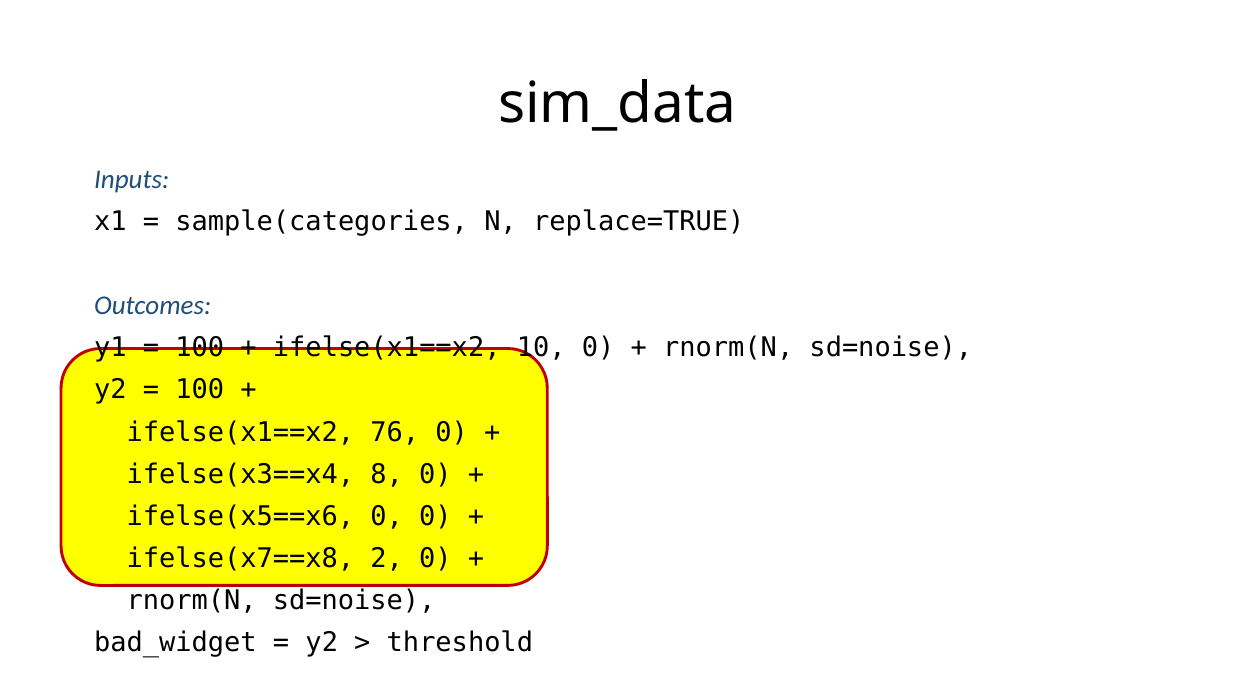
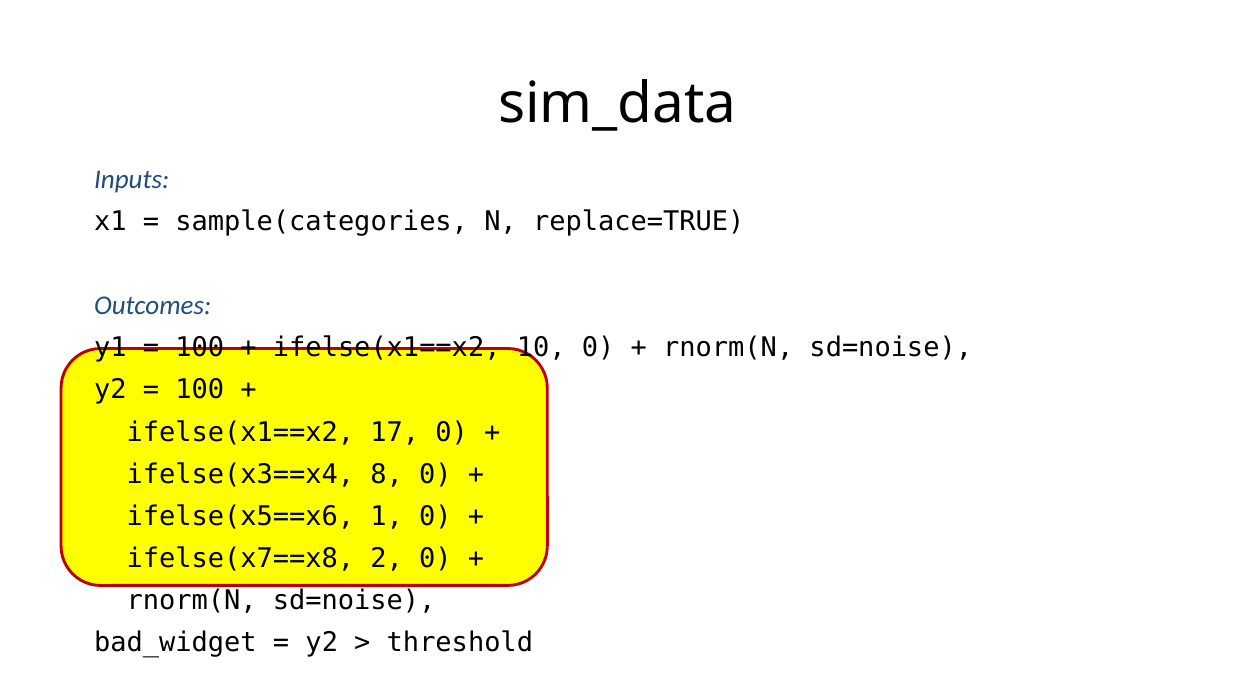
76: 76 -> 17 (395, 432)
ifelse(x5==x6 0: 0 -> 1 (387, 516)
